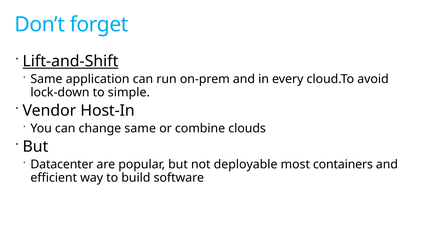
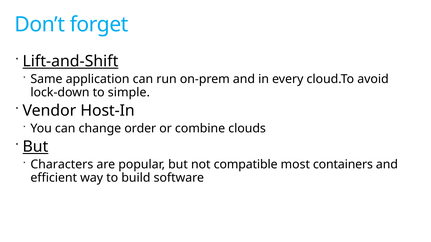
change same: same -> order (140, 129)
But underline: none -> present (35, 147)
Datacenter: Datacenter -> Characters (62, 165)
deployable: deployable -> compatible (246, 165)
